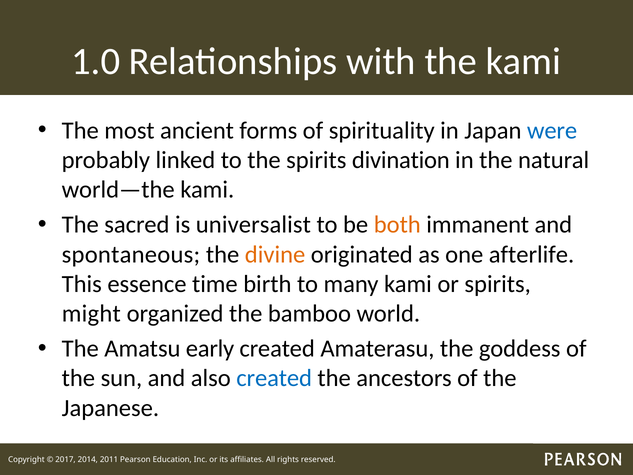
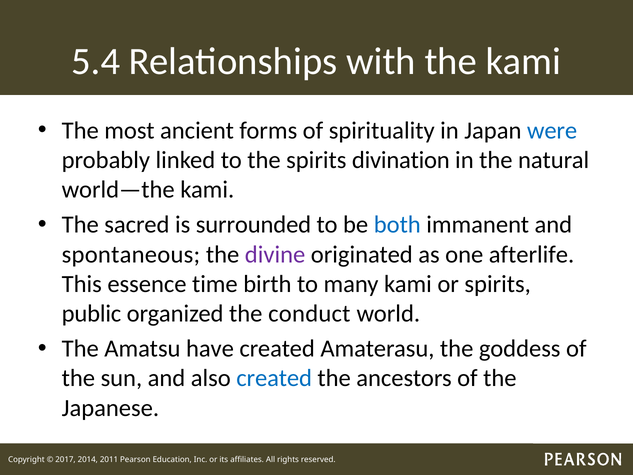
1.0: 1.0 -> 5.4 (96, 61)
universalist: universalist -> surrounded (254, 225)
both colour: orange -> blue (397, 225)
divine colour: orange -> purple (275, 254)
might: might -> public (91, 313)
bamboo: bamboo -> conduct (309, 313)
early: early -> have (210, 349)
